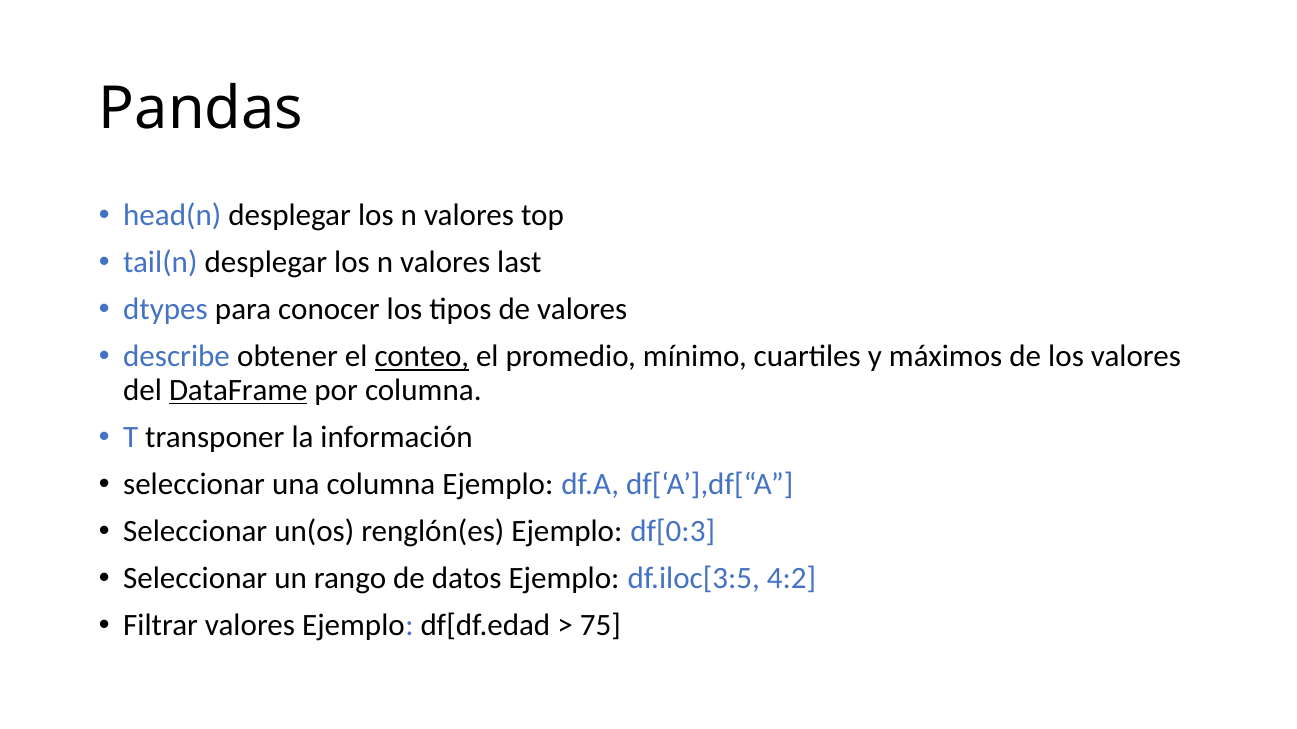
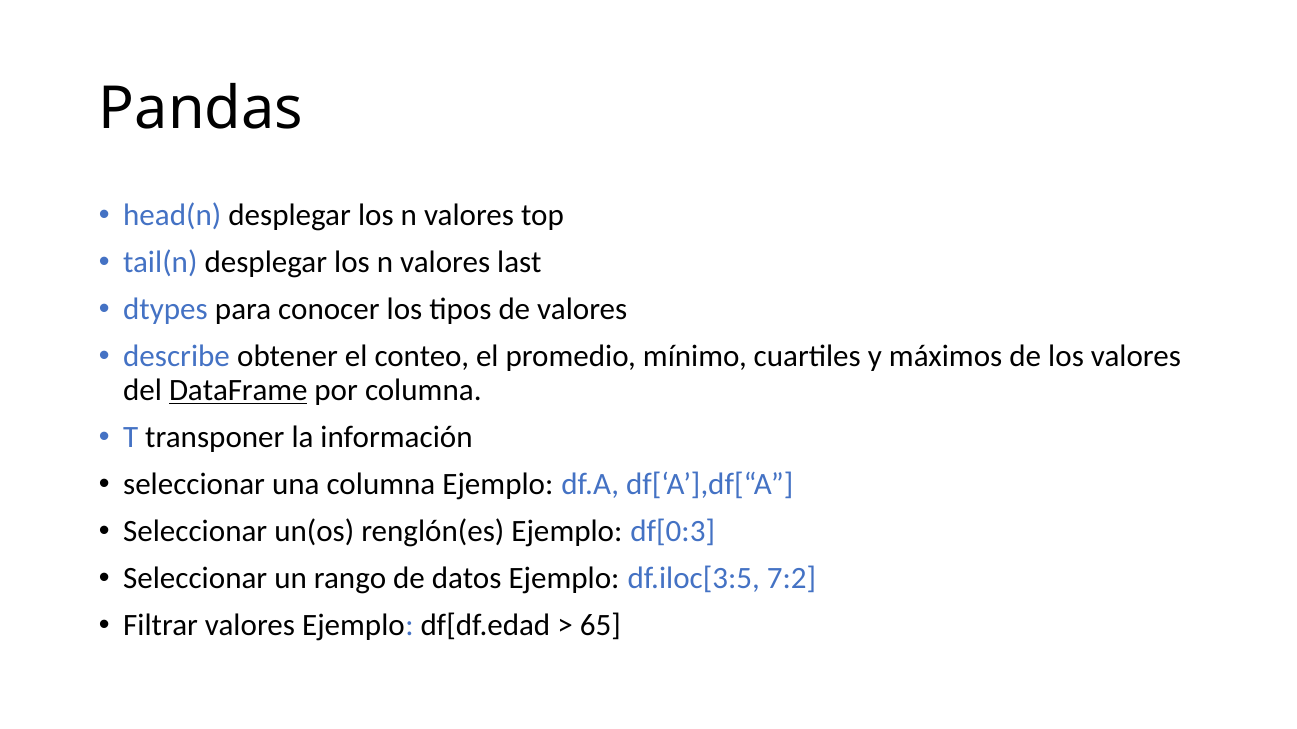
conteo underline: present -> none (422, 357)
4:2: 4:2 -> 7:2 (791, 579)
75: 75 -> 65 (600, 626)
